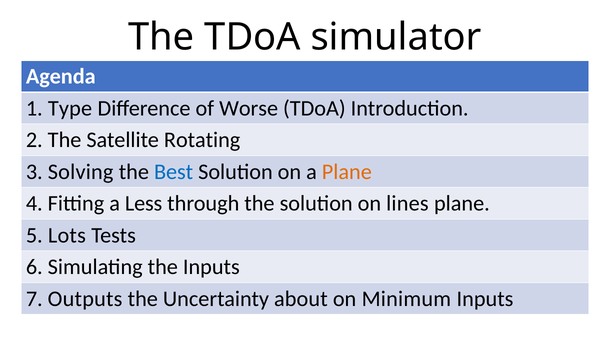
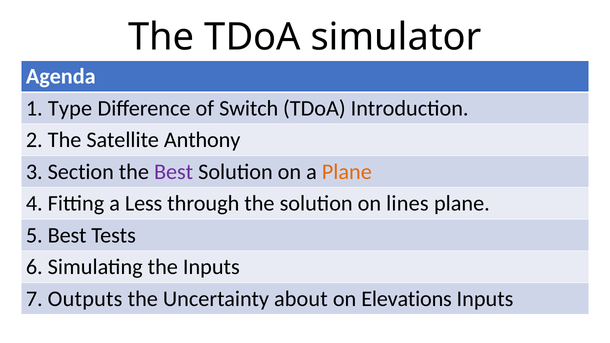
Worse: Worse -> Switch (249, 108)
Rotating: Rotating -> Anthony (202, 140)
Solving: Solving -> Section (81, 172)
Best colour: blue -> purple (174, 172)
5 Lots: Lots -> Best (67, 235)
Minimum: Minimum -> Elevations (407, 299)
